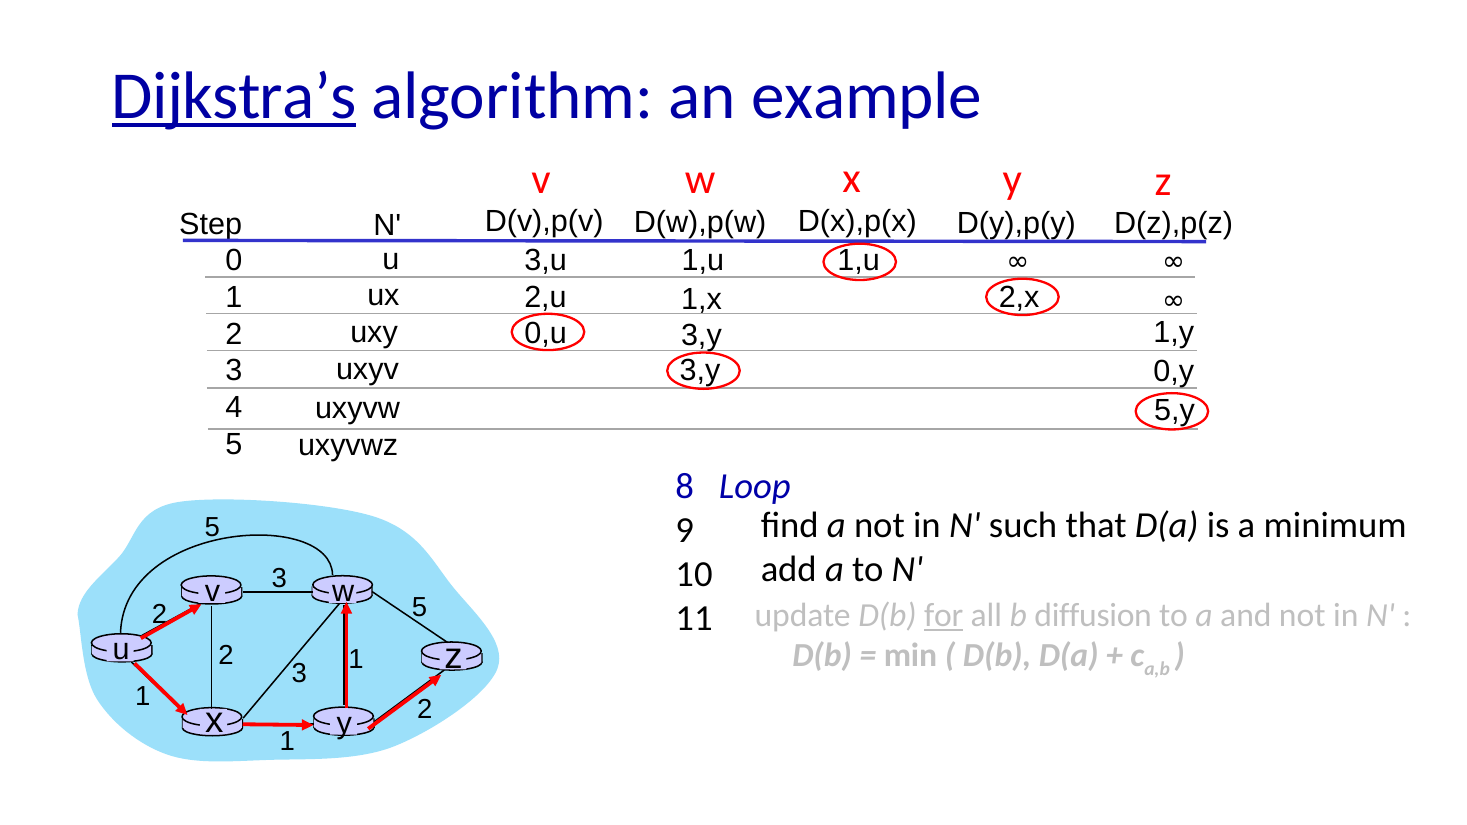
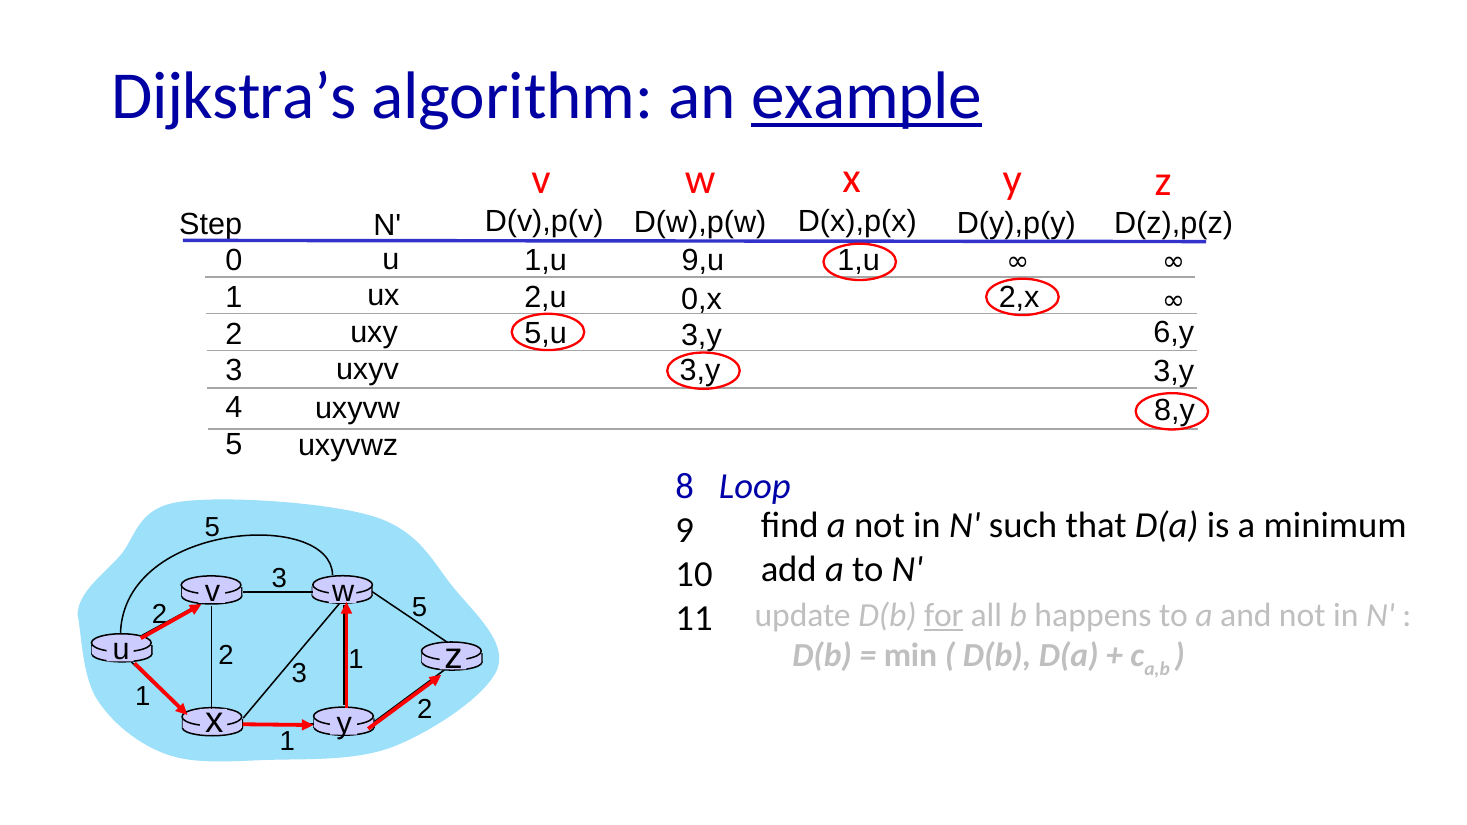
Dijkstra’s underline: present -> none (234, 96)
example underline: none -> present (867, 96)
1,u: 1,u -> 9,u (703, 261)
3,u: 3,u -> 1,u (546, 261)
1,x: 1,x -> 0,x (701, 299)
1,y: 1,y -> 6,y (1174, 332)
0,u: 0,u -> 5,u (546, 334)
uxyv 0,y: 0,y -> 3,y (1174, 372)
5,y: 5,y -> 8,y (1174, 411)
diffusion: diffusion -> happens (1093, 615)
